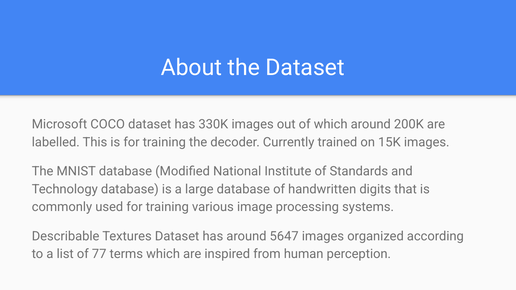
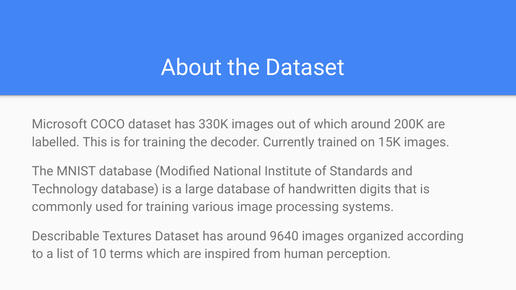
5647: 5647 -> 9640 (284, 236)
77: 77 -> 10 (99, 254)
